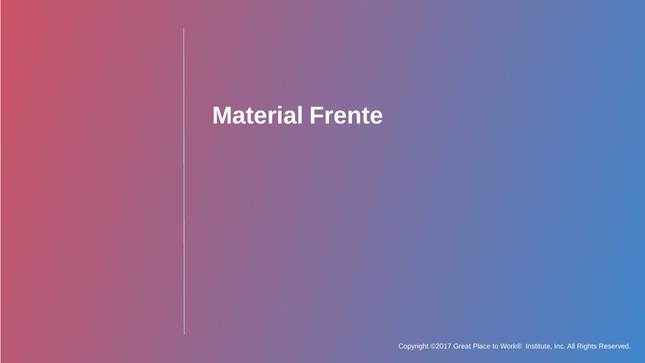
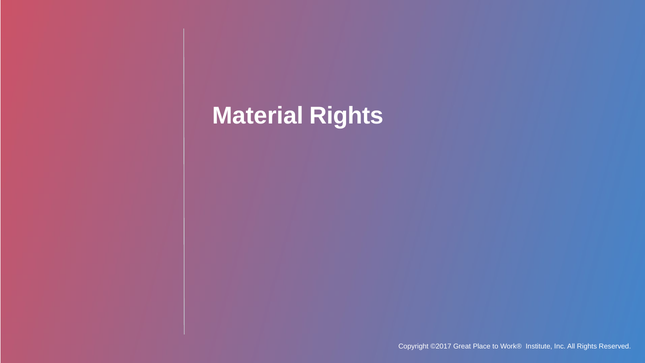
Material Frente: Frente -> Rights (346, 116)
